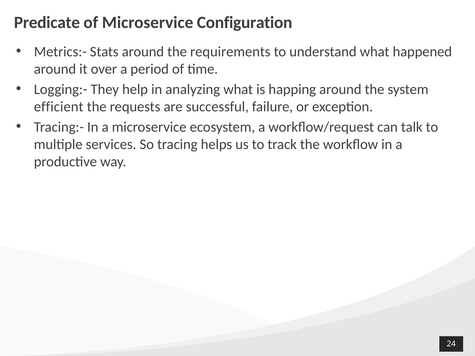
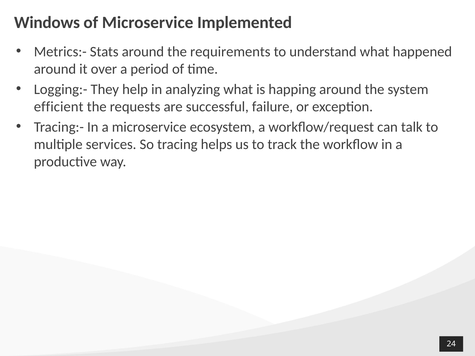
Predicate: Predicate -> Windows (47, 23)
Configuration: Configuration -> Implemented (245, 23)
